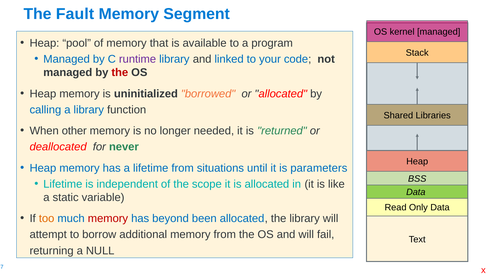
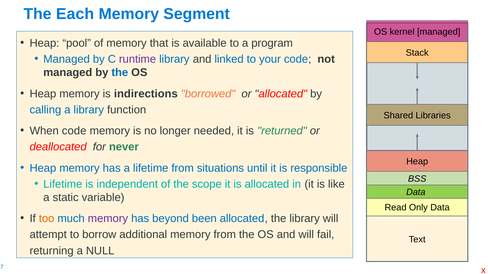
Fault: Fault -> Each (75, 14)
the colour: red -> blue (120, 73)
uninitialized: uninitialized -> indirections (146, 94)
When other: other -> code (74, 131)
parameters: parameters -> responsible (319, 168)
memory colour: red -> purple (108, 219)
